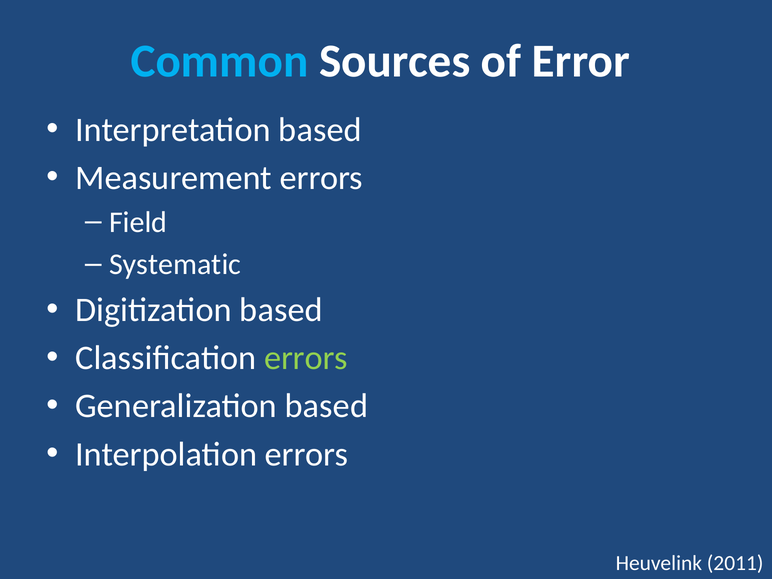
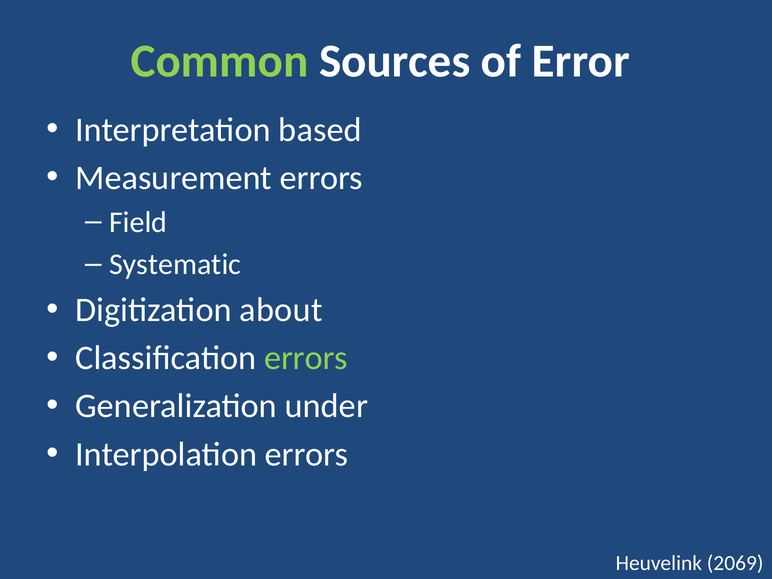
Common colour: light blue -> light green (220, 61)
Digitization based: based -> about (281, 310)
Generalization based: based -> under (326, 406)
2011: 2011 -> 2069 (735, 563)
